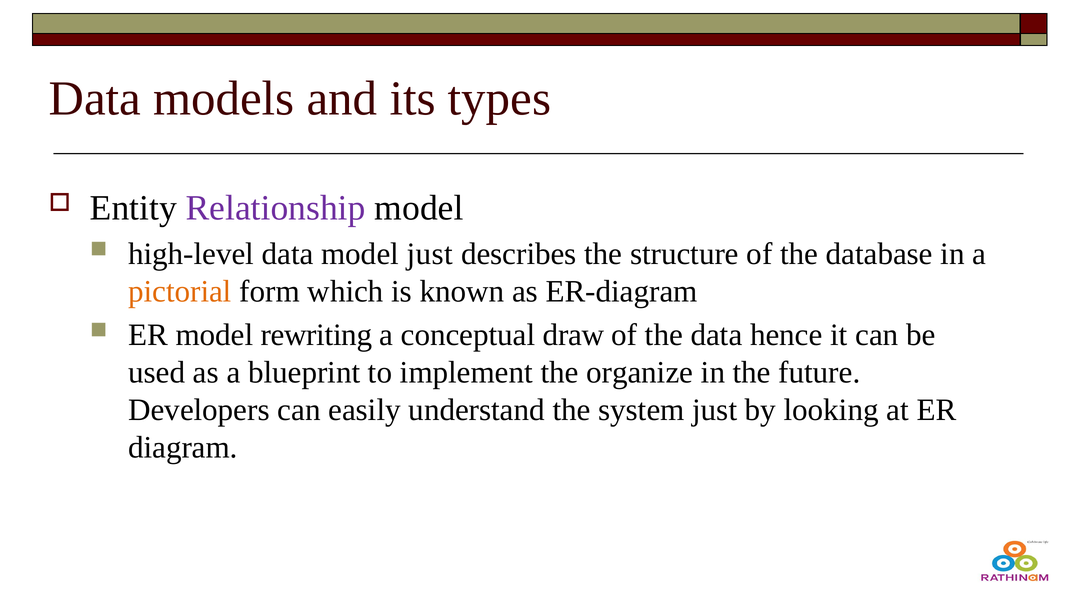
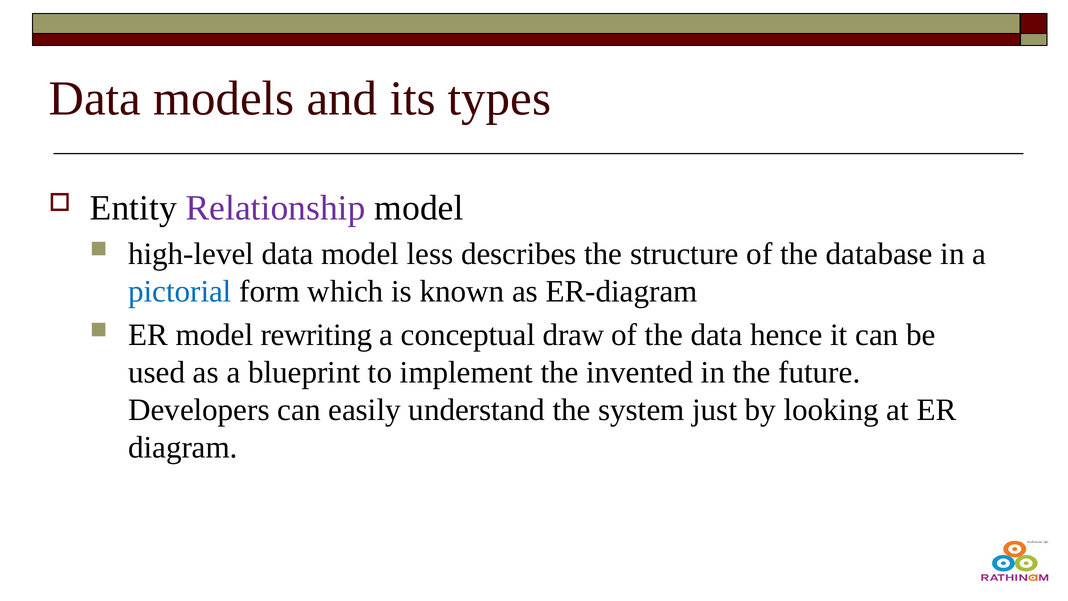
model just: just -> less (430, 254)
pictorial colour: orange -> blue (180, 291)
organize: organize -> invented (640, 372)
